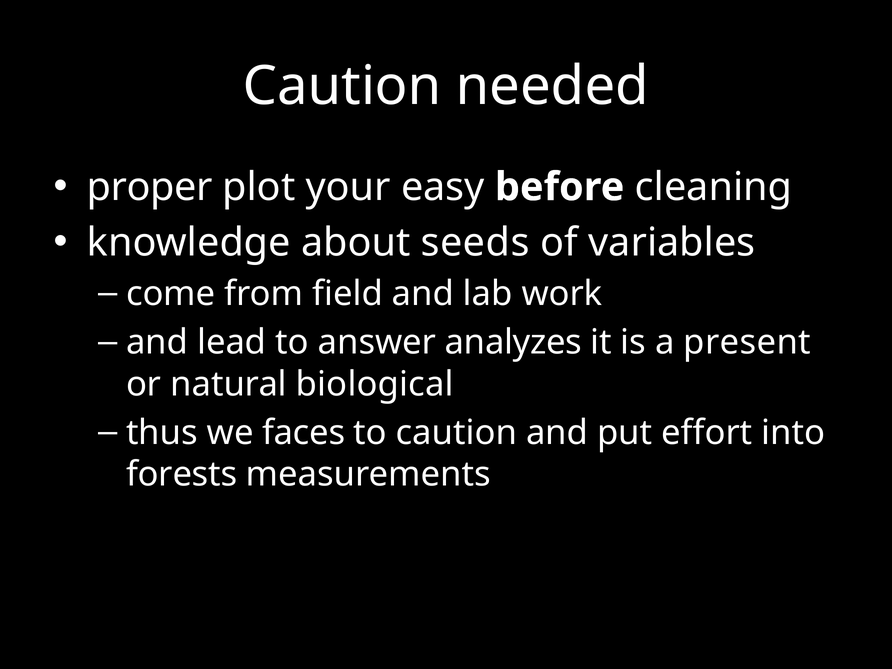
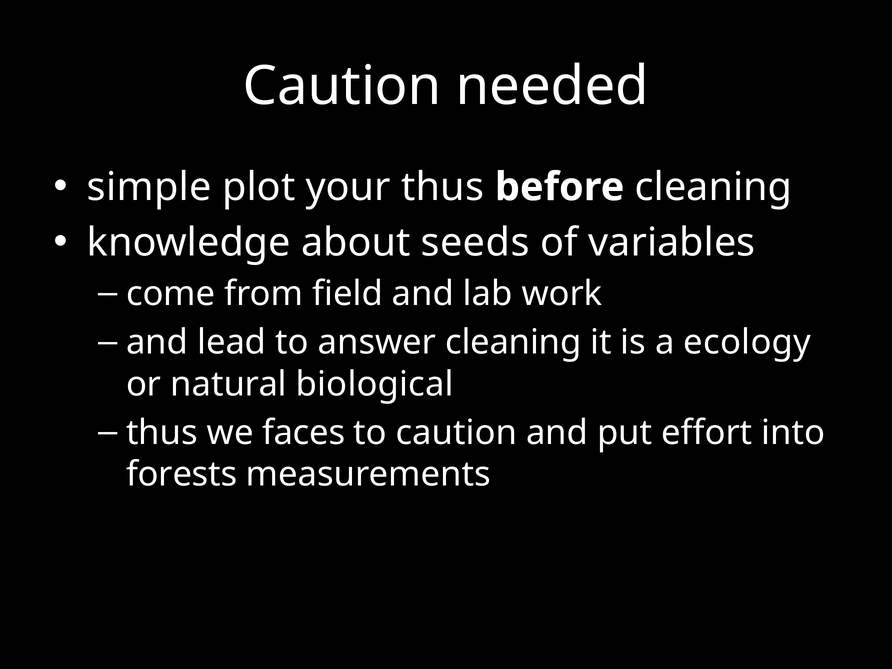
proper: proper -> simple (149, 187)
your easy: easy -> thus (443, 187)
answer analyzes: analyzes -> cleaning (513, 342)
present: present -> ecology (747, 342)
